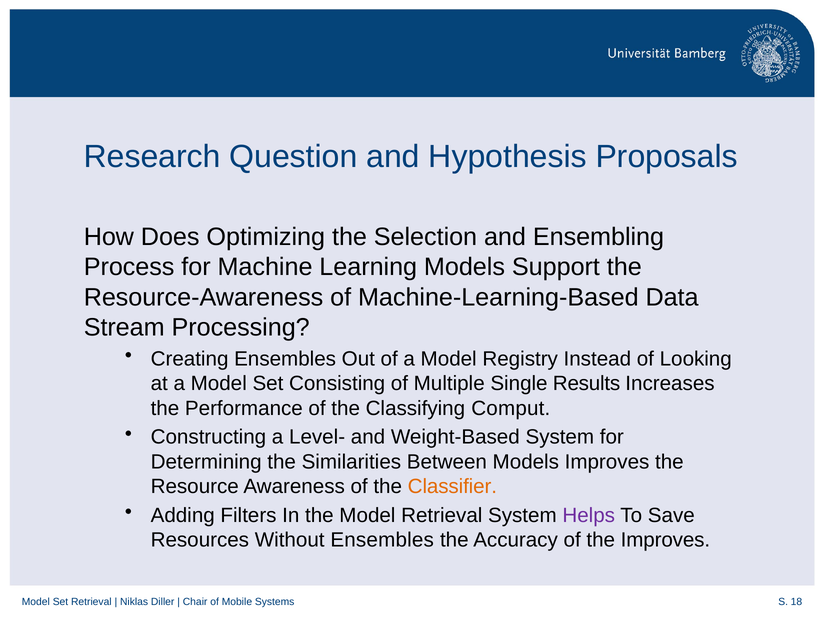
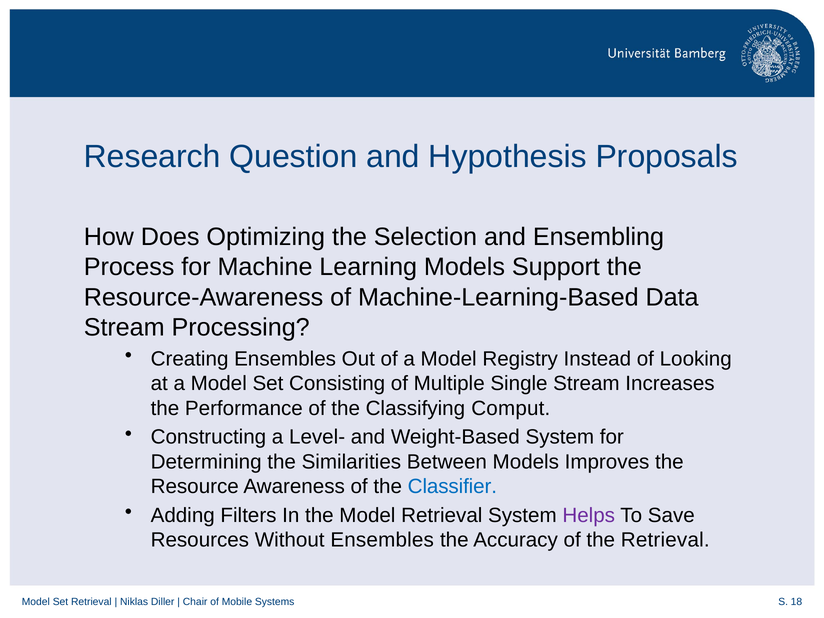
Single Results: Results -> Stream (586, 384)
Classifier colour: orange -> blue (452, 487)
the Improves: Improves -> Retrieval (665, 540)
